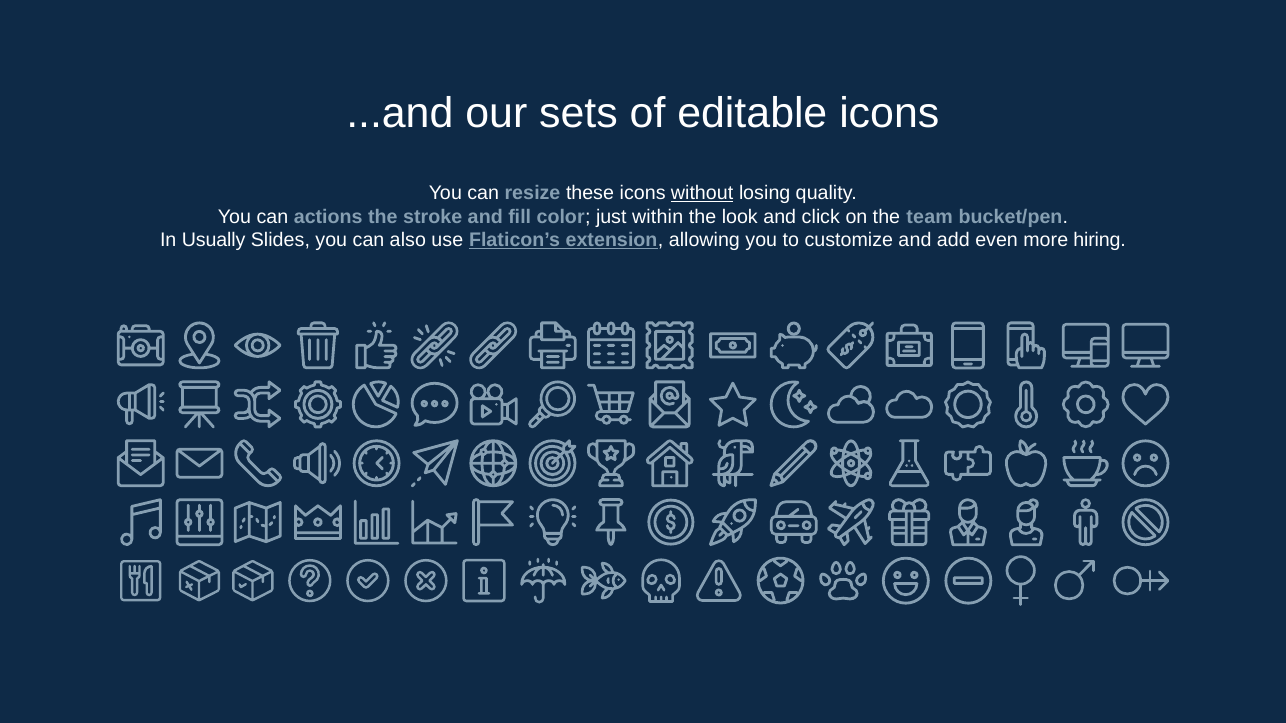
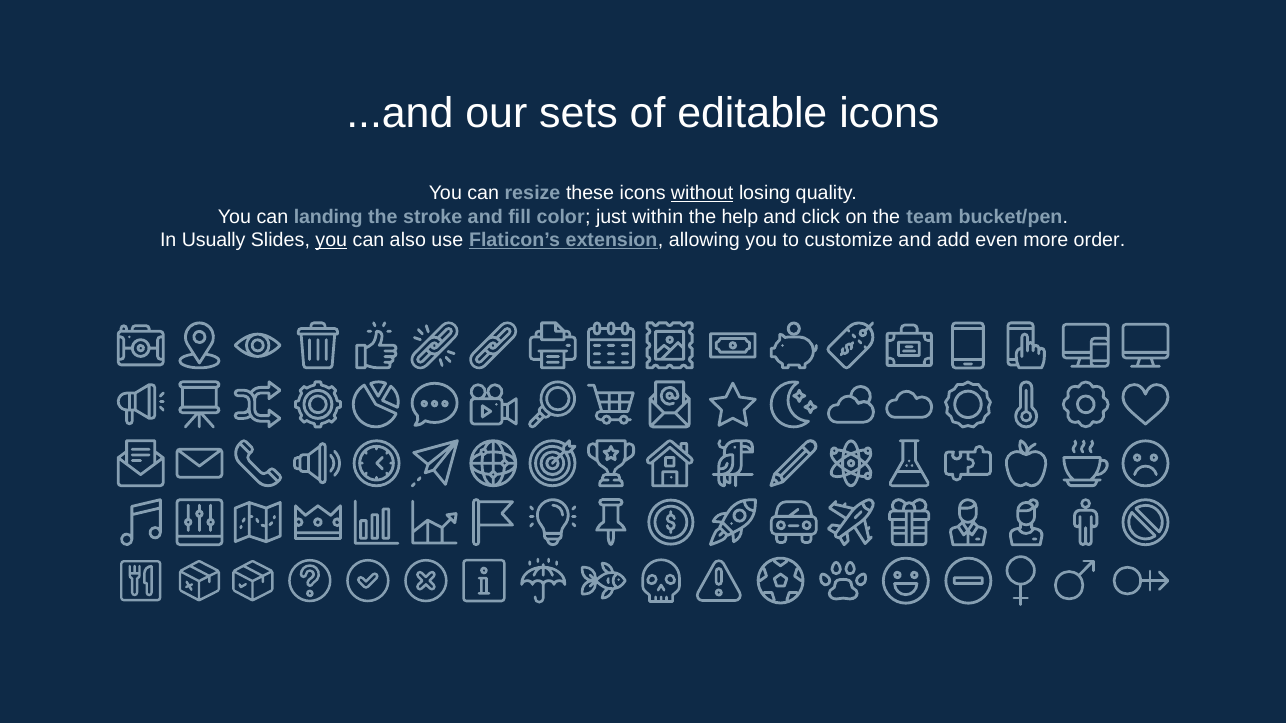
actions: actions -> landing (328, 217)
look: look -> help (740, 217)
you underline: none -> present (331, 240)
hiring: hiring -> order (1099, 240)
